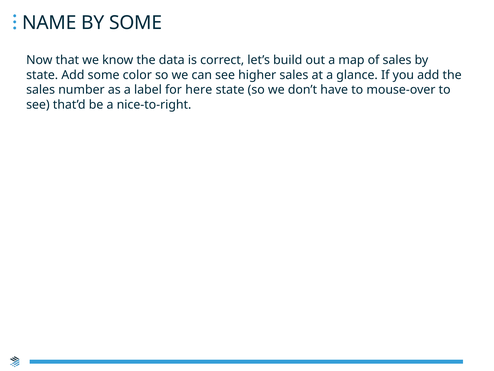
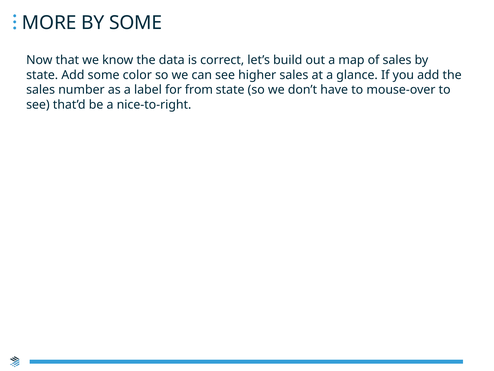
NAME: NAME -> MORE (49, 23)
here: here -> from (199, 90)
